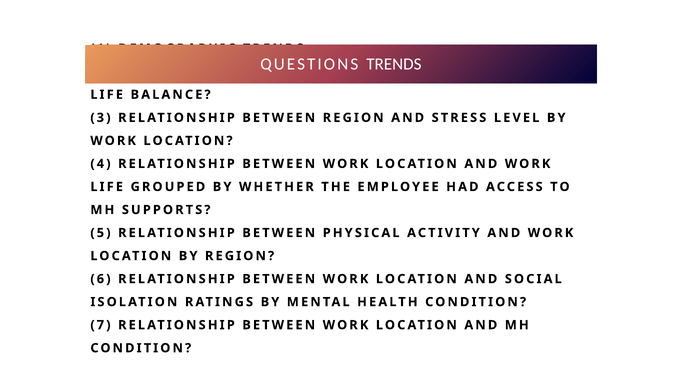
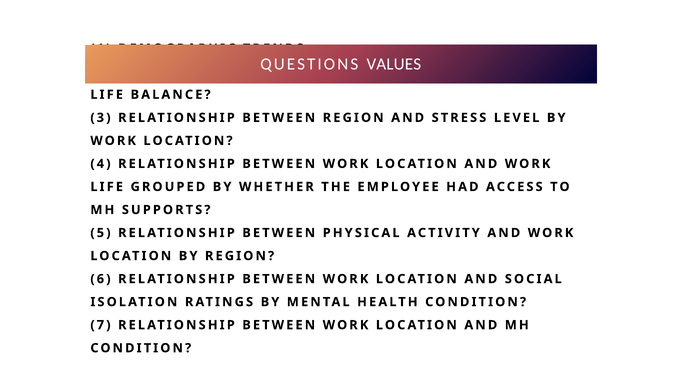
QUESTIONS TRENDS: TRENDS -> VALUES (394, 64)
